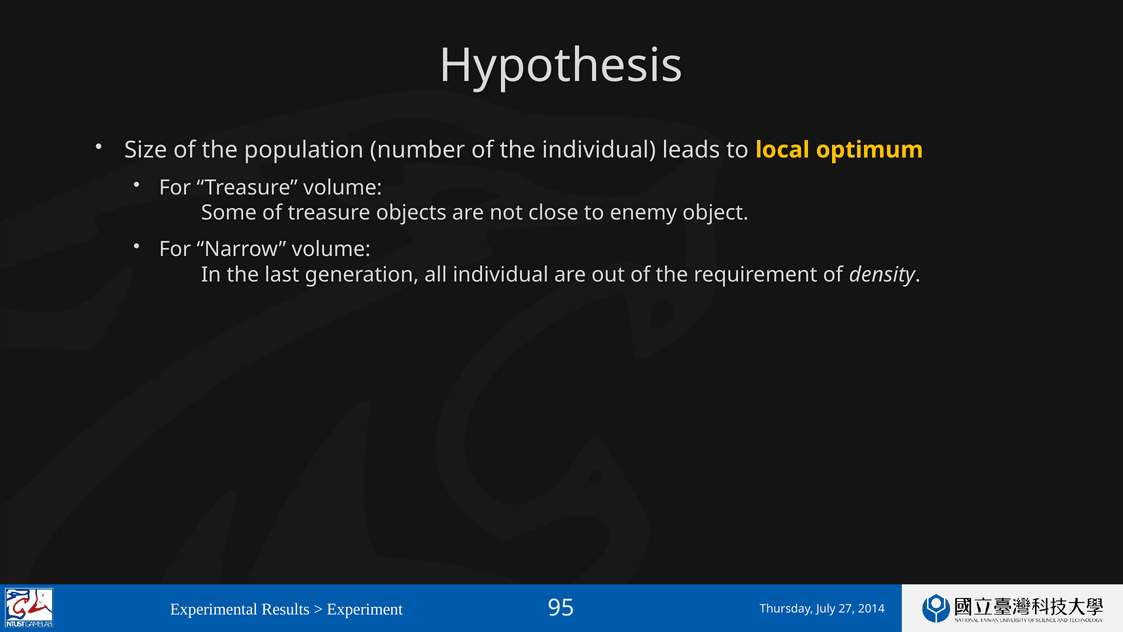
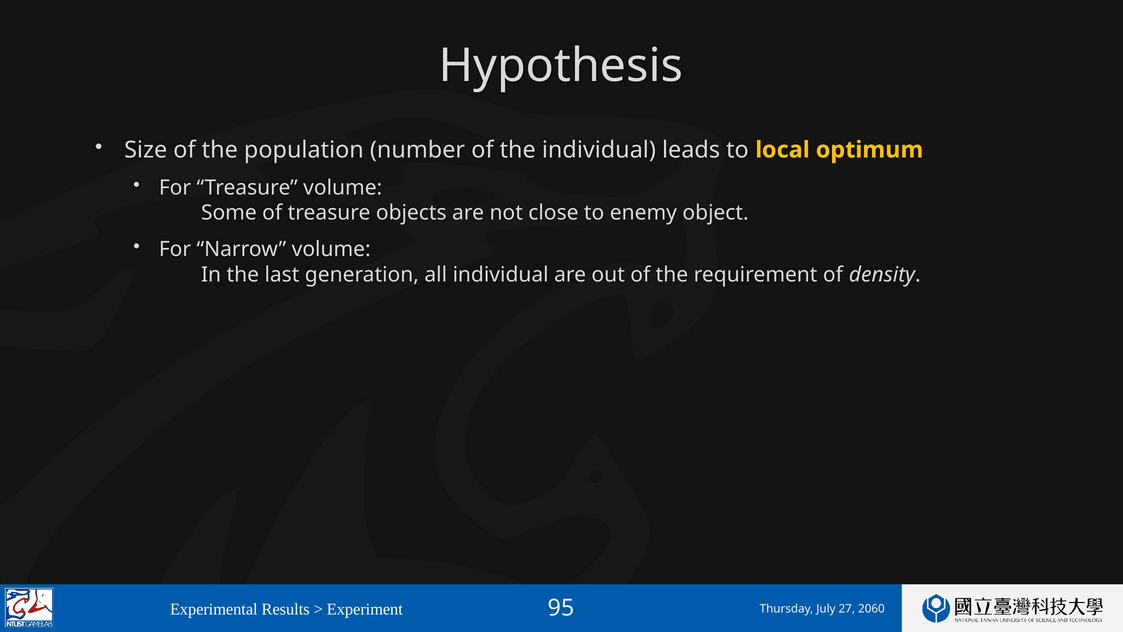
2014: 2014 -> 2060 (871, 609)
